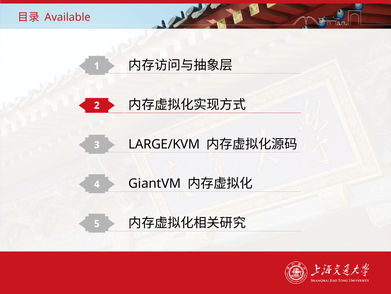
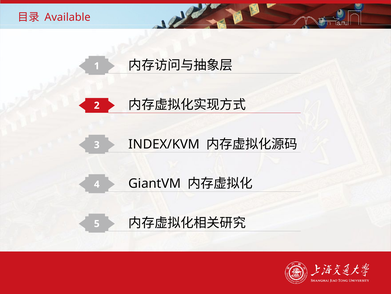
LARGE/KVM: LARGE/KVM -> INDEX/KVM (164, 144)
